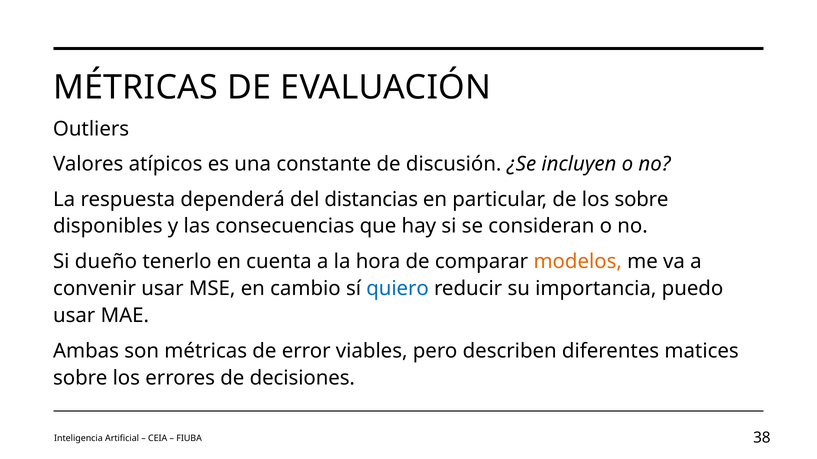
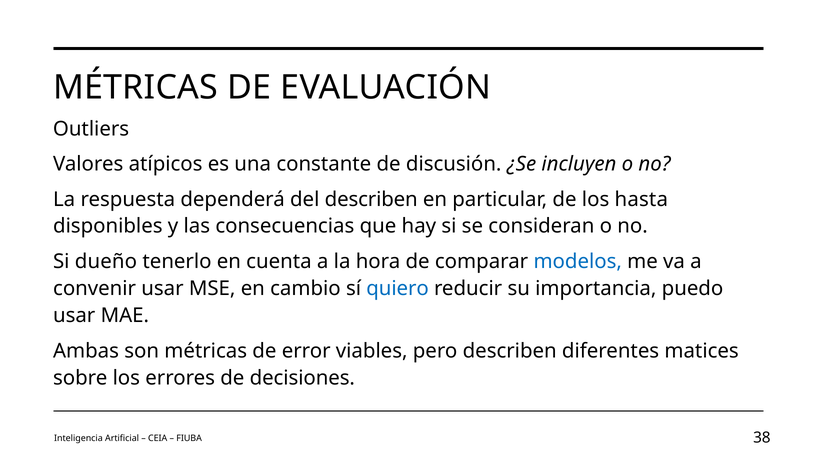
del distancias: distancias -> describen (371, 200)
los sobre: sobre -> hasta (641, 200)
modelos colour: orange -> blue (578, 262)
